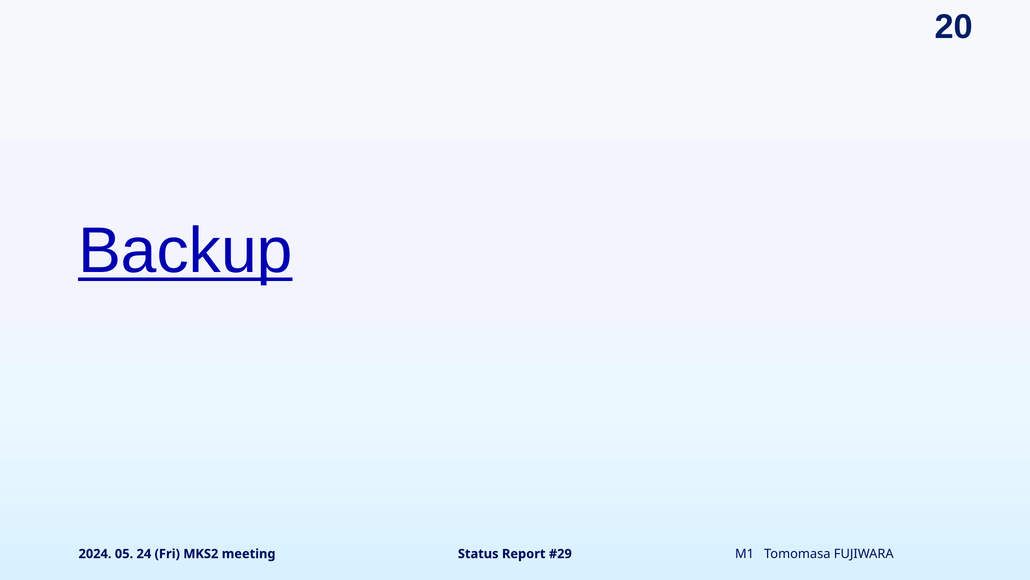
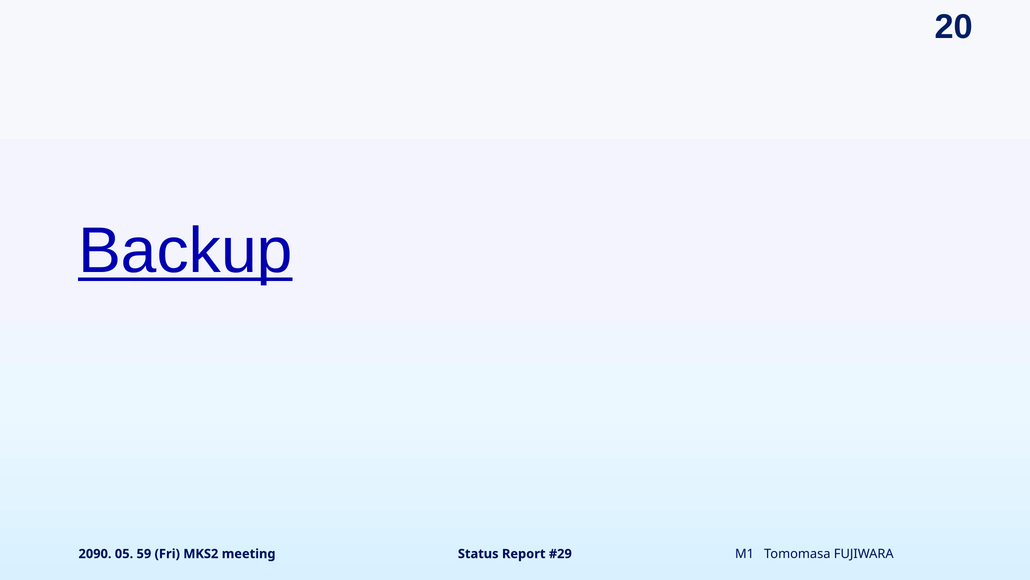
2024: 2024 -> 2090 (95, 553)
24: 24 -> 59 (144, 553)
